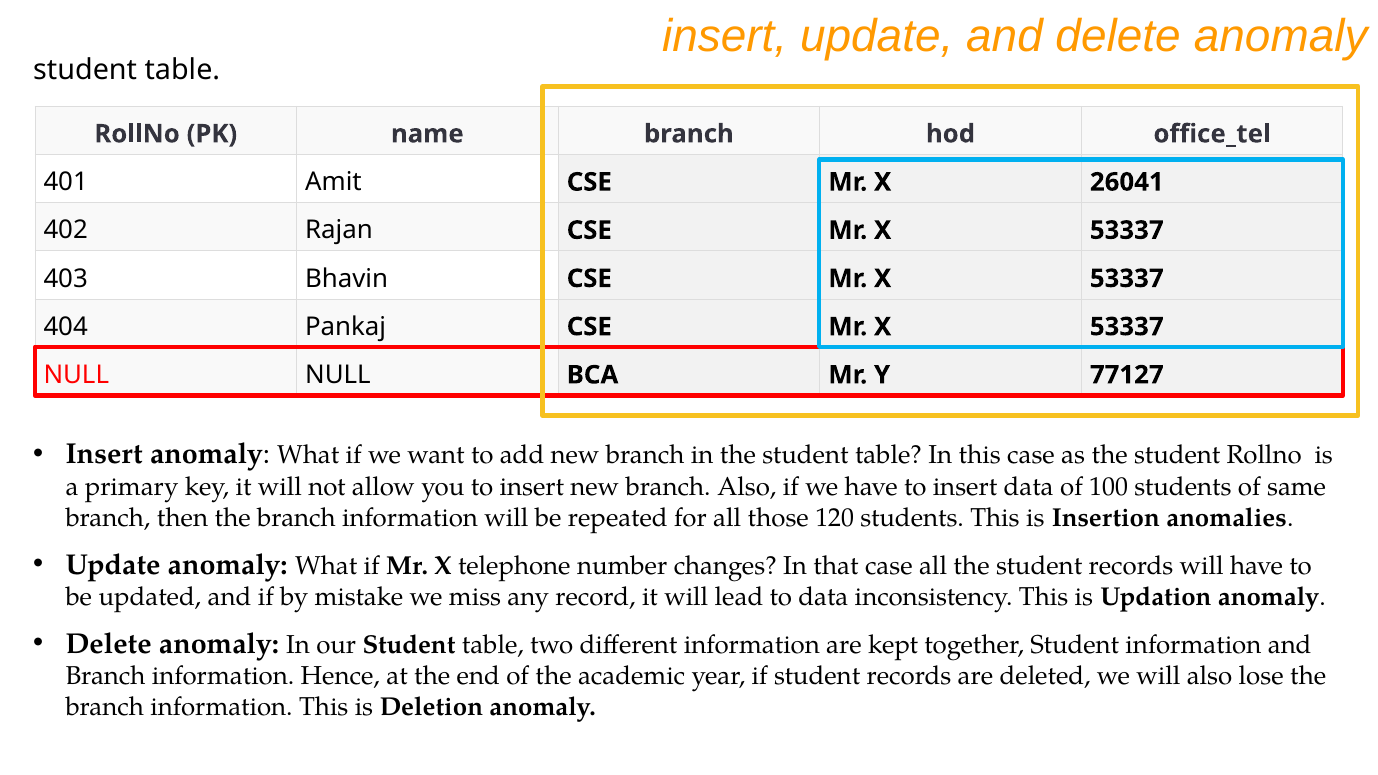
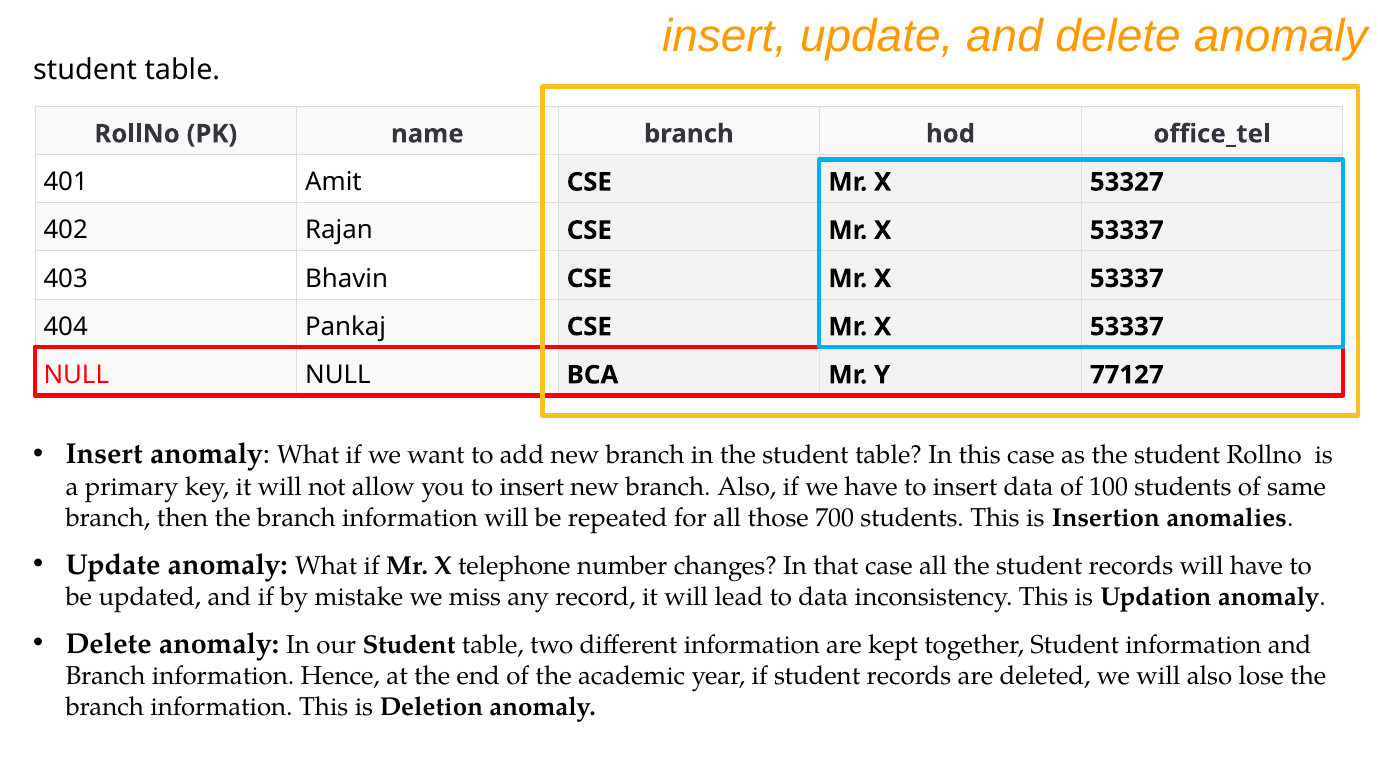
26041: 26041 -> 53327 (1127, 182)
120: 120 -> 700 (835, 518)
